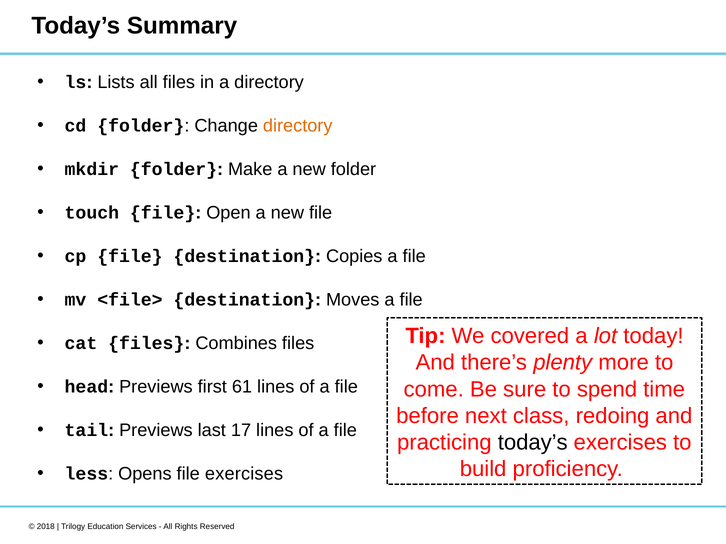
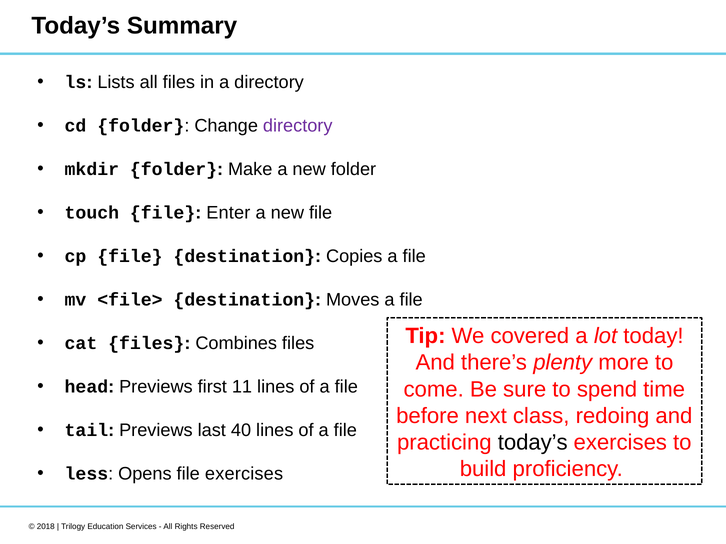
directory colour: orange -> purple (298, 126)
Open: Open -> Enter (228, 213)
61: 61 -> 11 (242, 387)
17: 17 -> 40 (241, 431)
